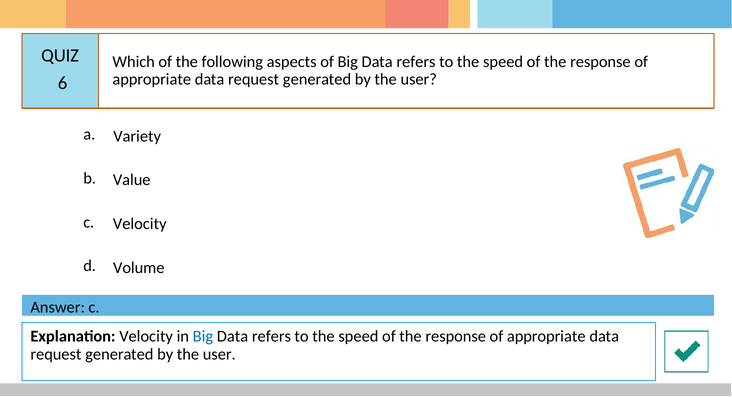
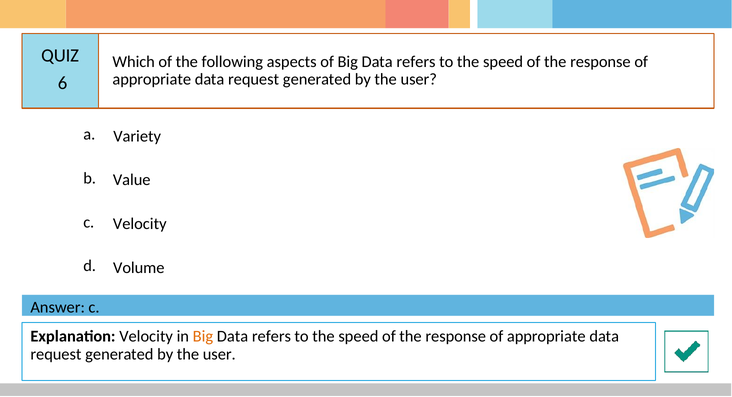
Big colour: blue -> orange (203, 337)
